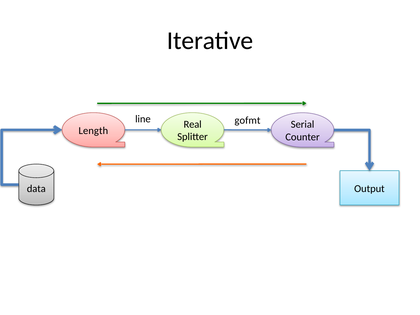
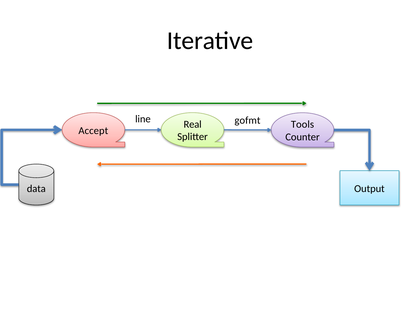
Serial: Serial -> Tools (302, 124)
Length: Length -> Accept (93, 131)
